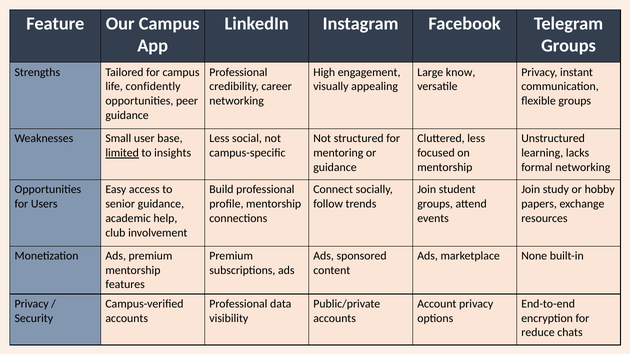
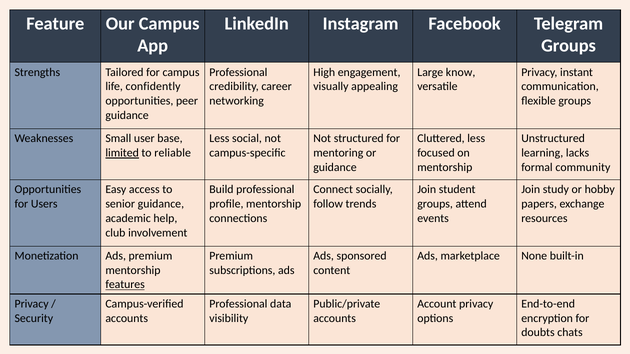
insights: insights -> reliable (173, 153)
formal networking: networking -> community (583, 167)
features underline: none -> present (125, 285)
reduce: reduce -> doubts (538, 333)
